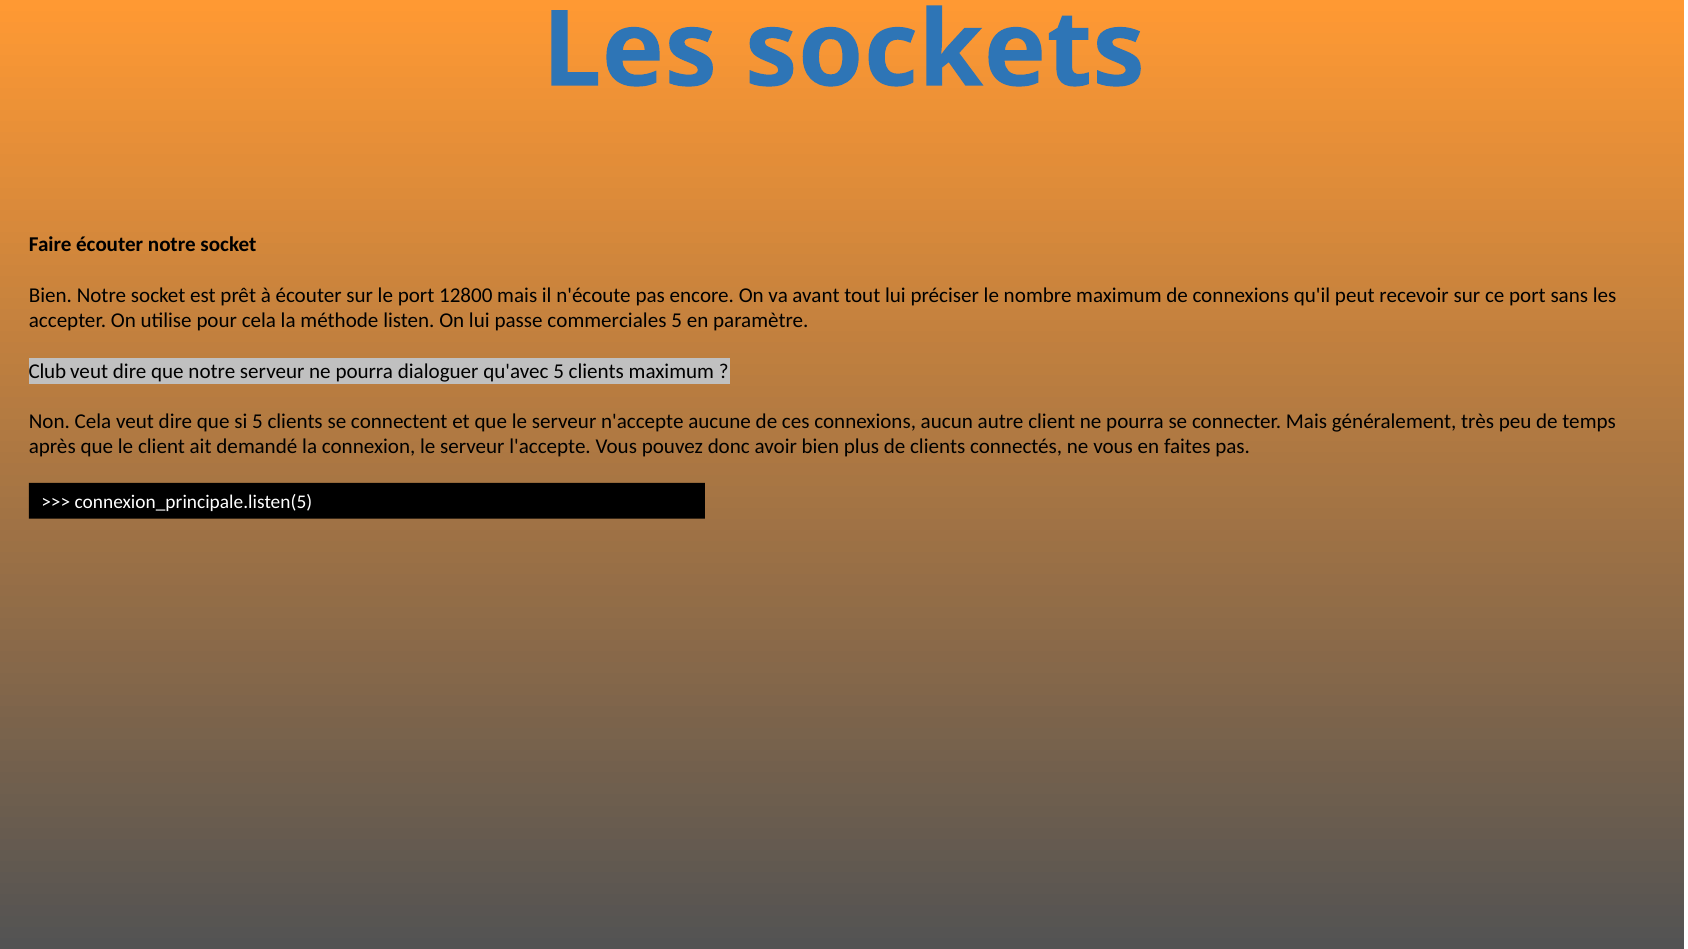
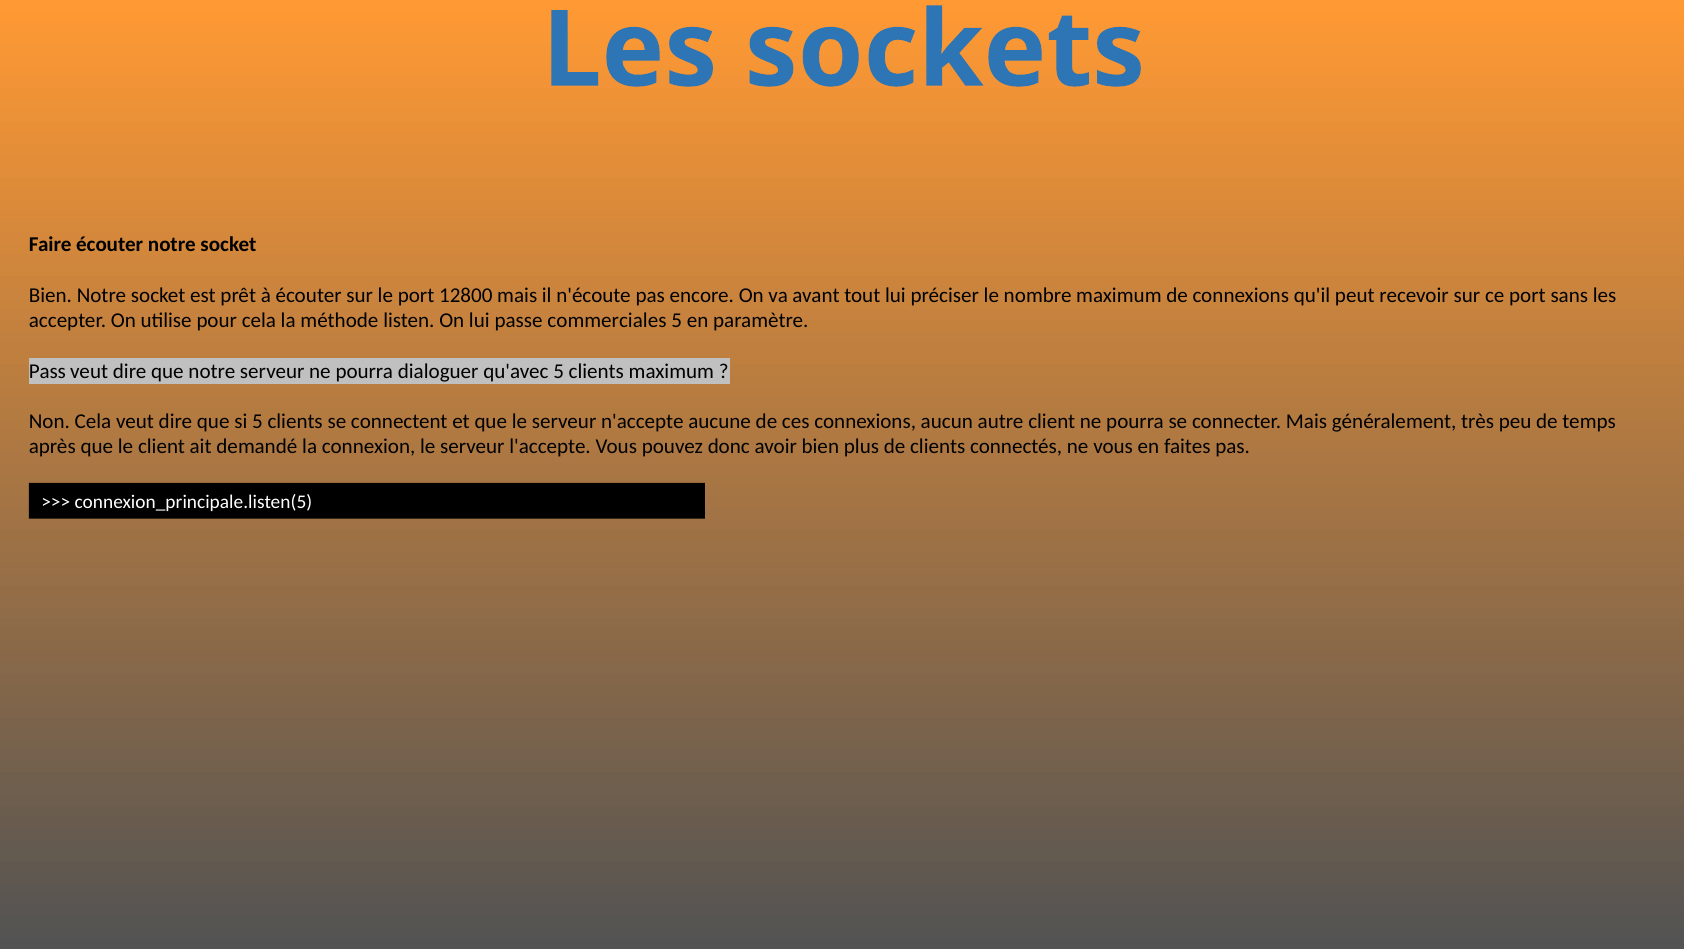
Club: Club -> Pass (47, 371)
